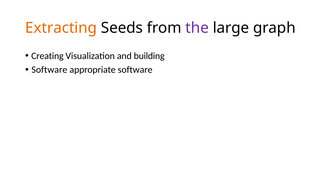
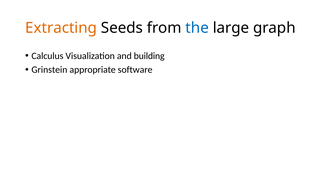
the colour: purple -> blue (197, 28)
Creating: Creating -> Calculus (47, 56)
Software: Software -> Grinstein (49, 70)
